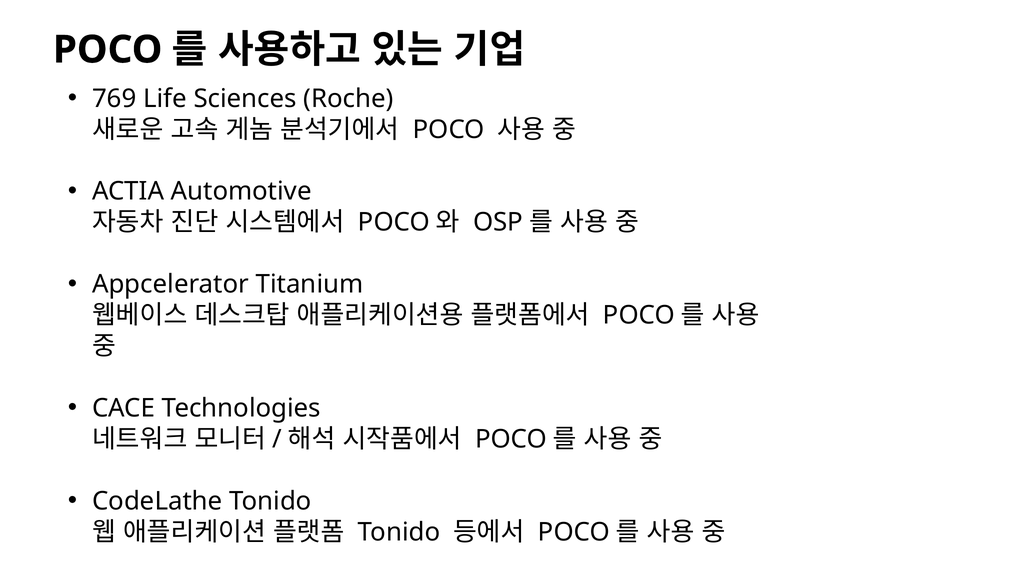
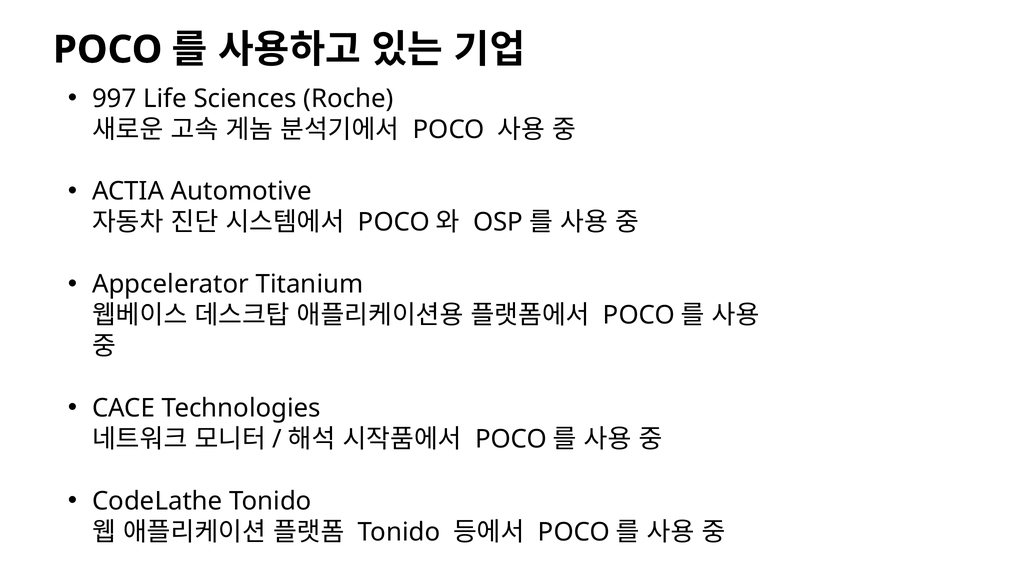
769: 769 -> 997 (114, 99)
